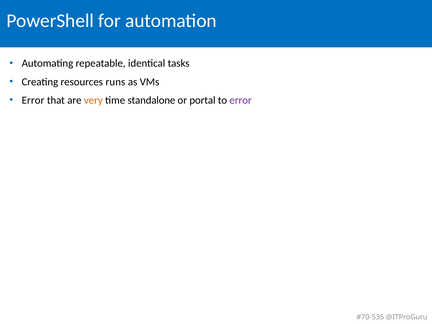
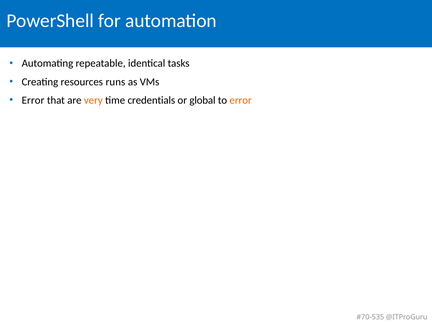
standalone: standalone -> credentials (151, 100)
portal: portal -> global (202, 100)
error colour: purple -> orange (241, 100)
